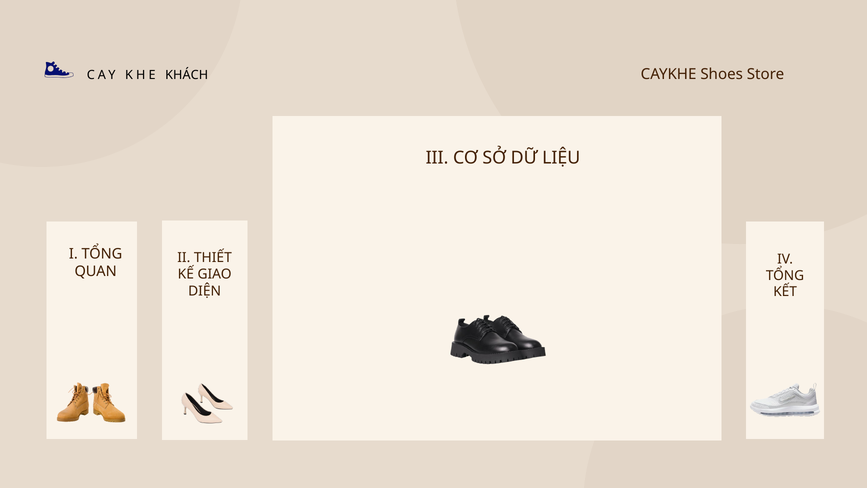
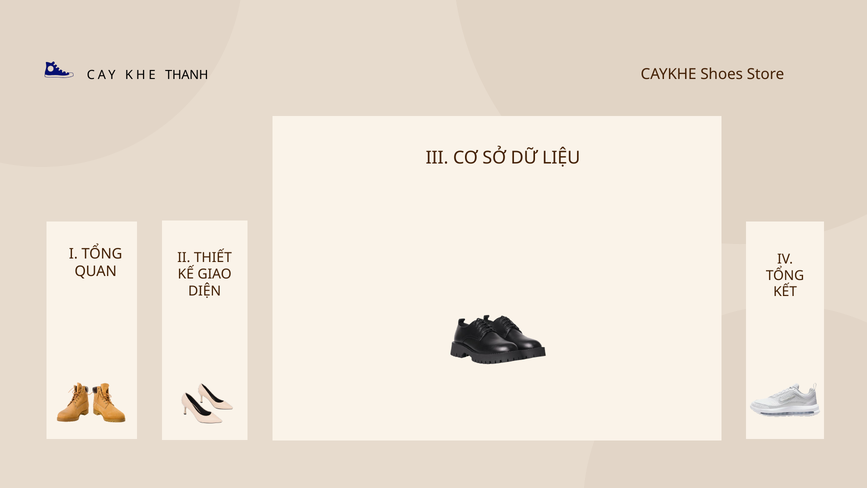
KHÁCH: KHÁCH -> THANH (187, 75)
